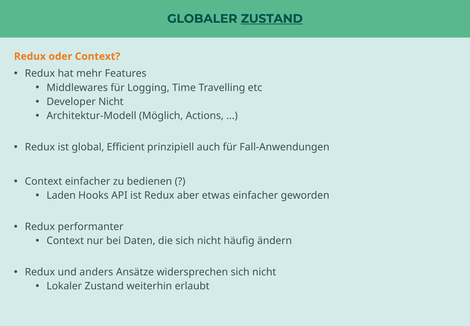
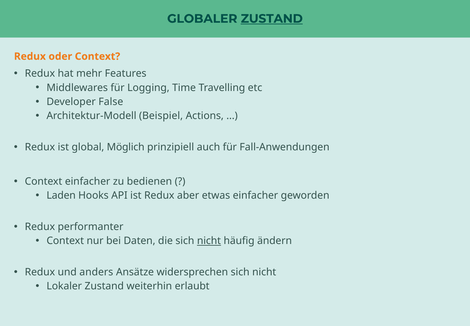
Developer Nicht: Nicht -> False (111, 102)
Möglich: Möglich -> Beispiel (161, 116)
Efficient: Efficient -> Möglich (126, 147)
nicht underline: none -> present (209, 240)
